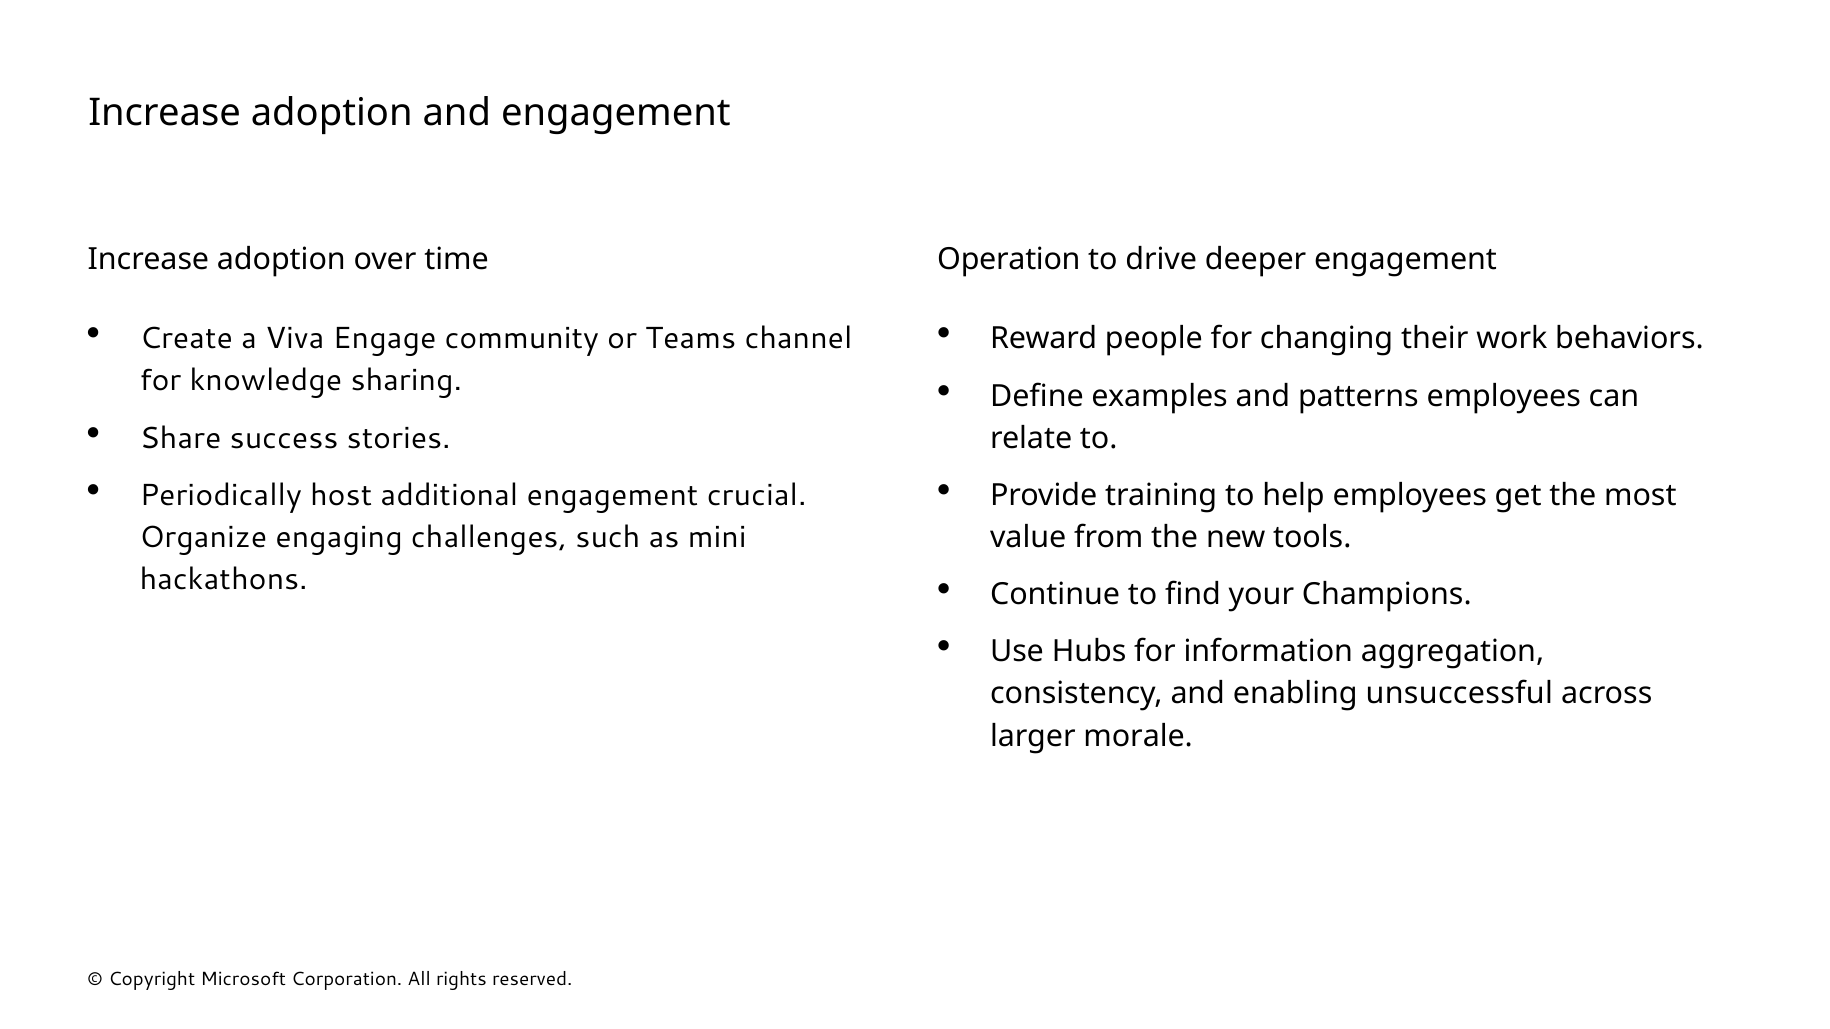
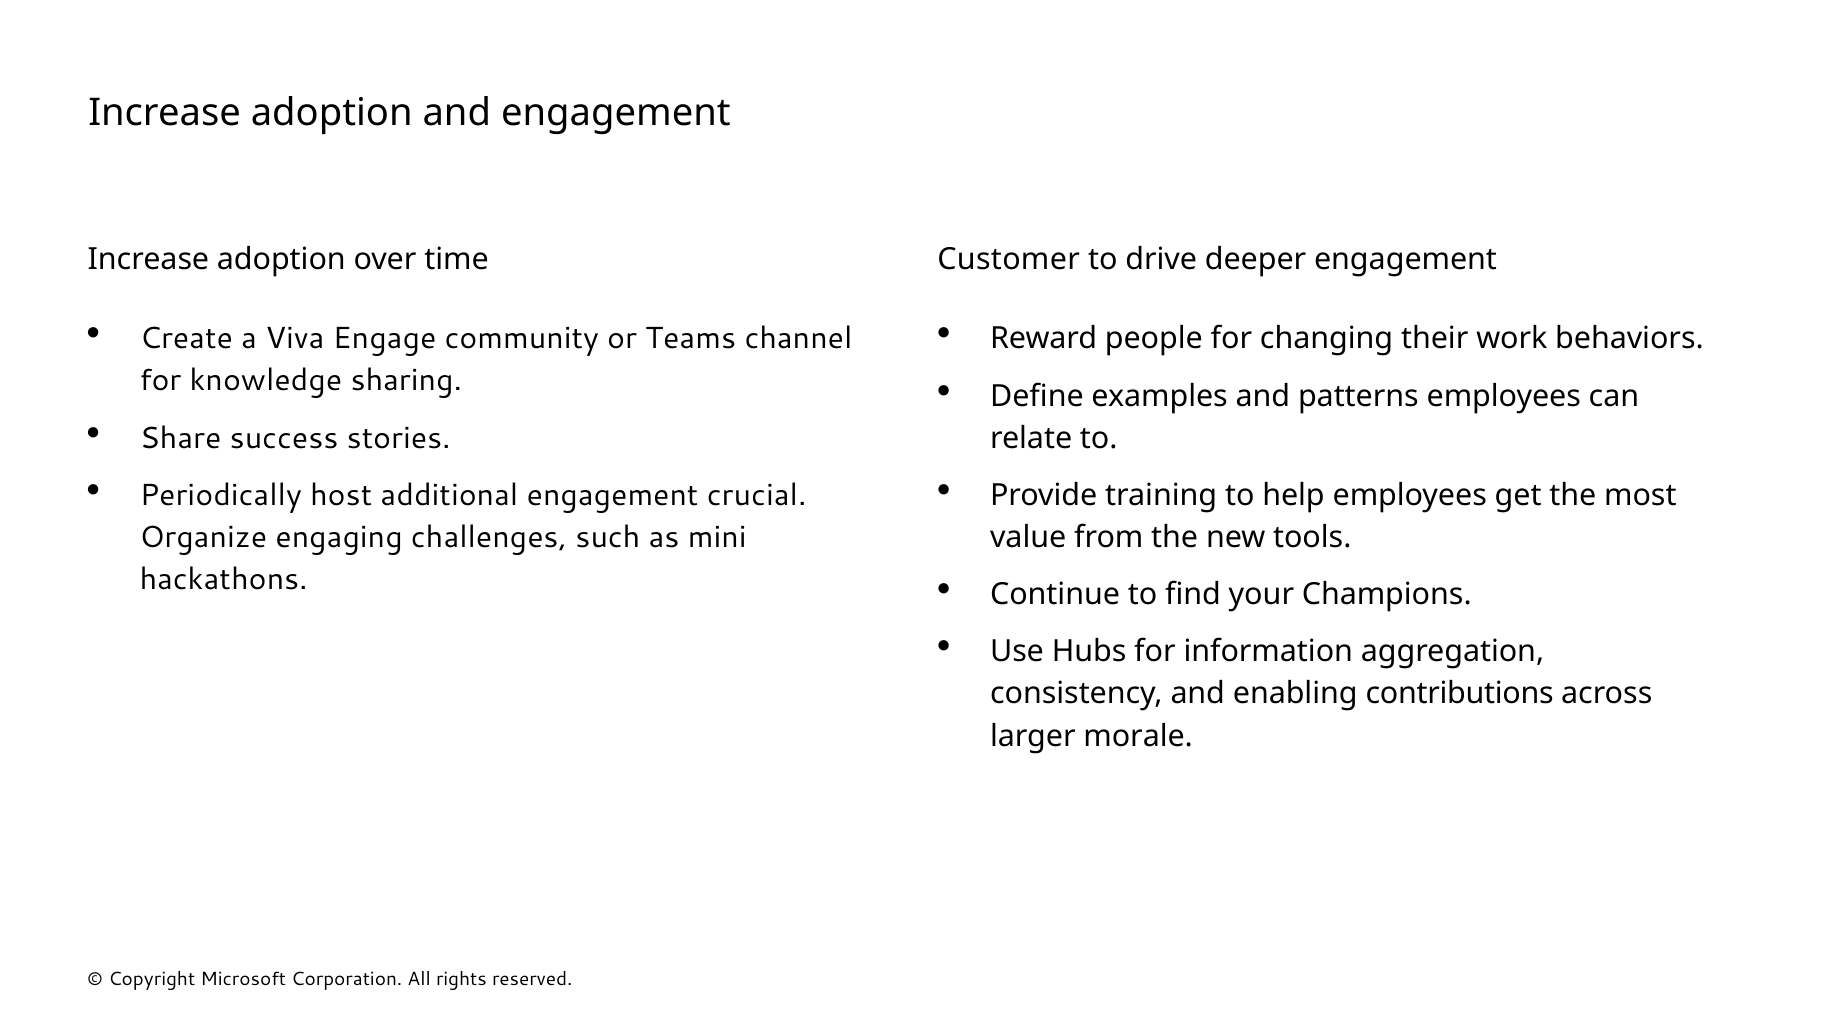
Operation: Operation -> Customer (1009, 260)
unsuccessful: unsuccessful -> contributions (1460, 694)
